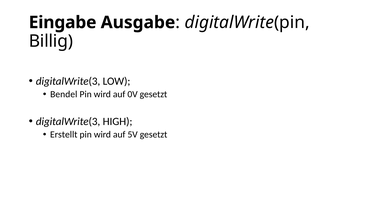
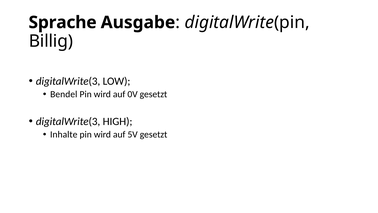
Eingabe: Eingabe -> Sprache (63, 22)
Erstellt: Erstellt -> Inhalte (64, 134)
